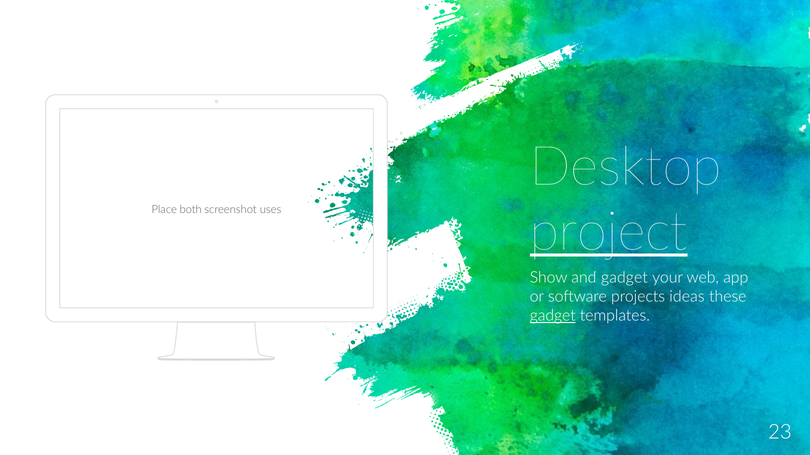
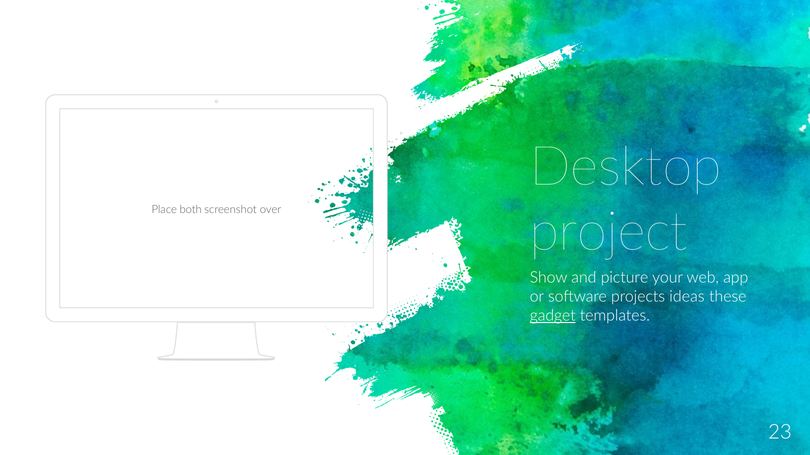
uses: uses -> over (271, 210)
project underline: present -> none (609, 232)
and gadget: gadget -> picture (625, 278)
